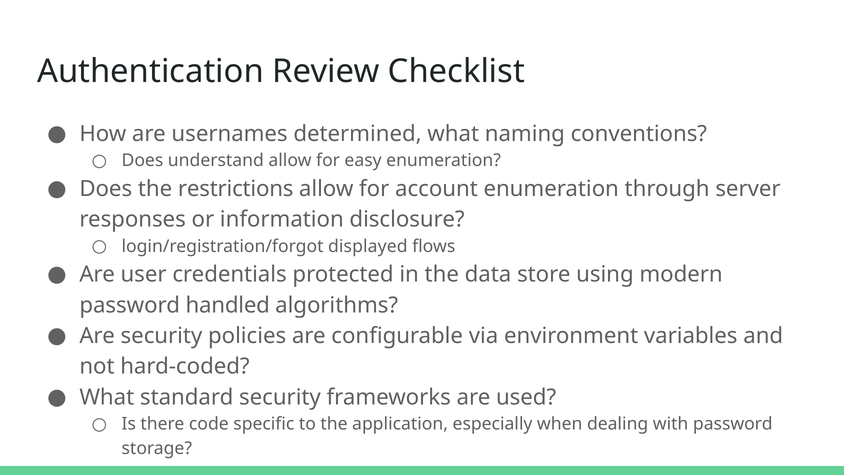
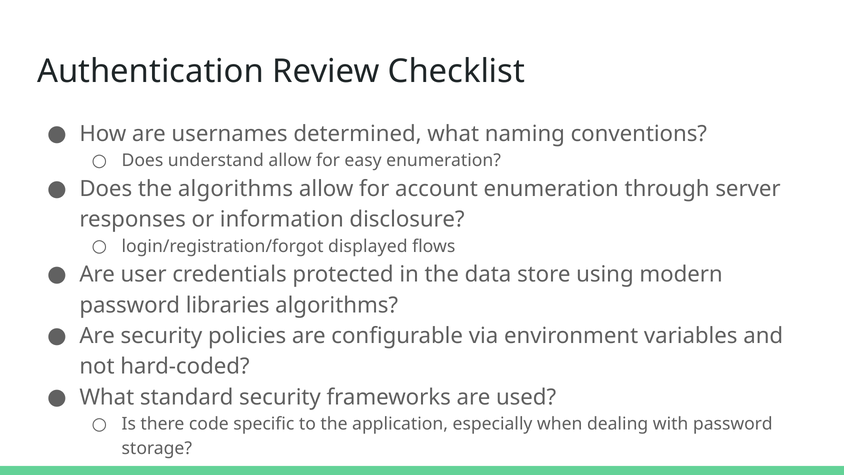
the restrictions: restrictions -> algorithms (236, 189)
handled: handled -> libraries (228, 305)
